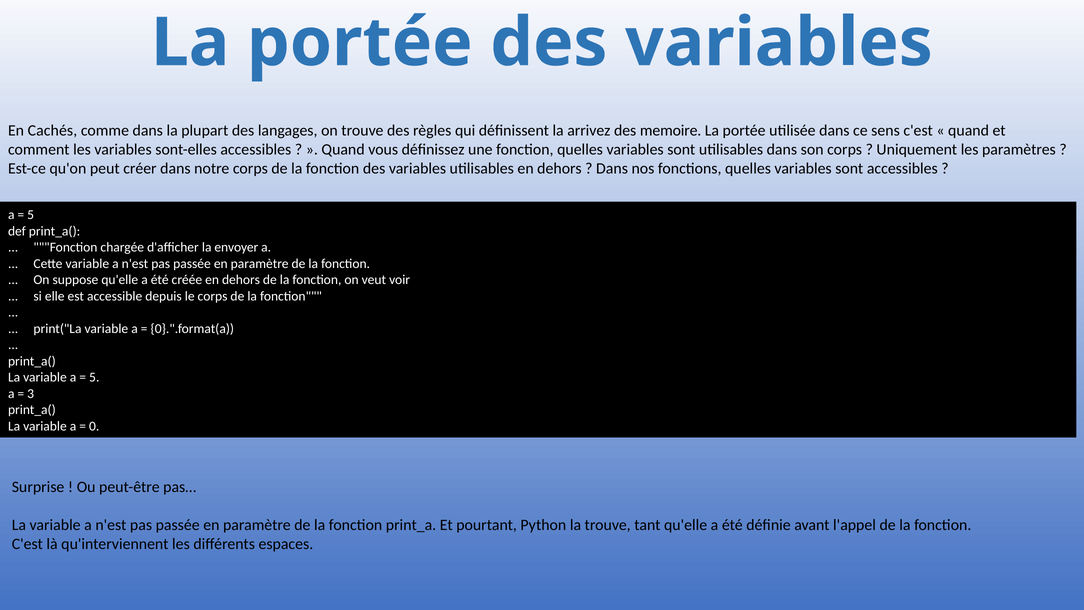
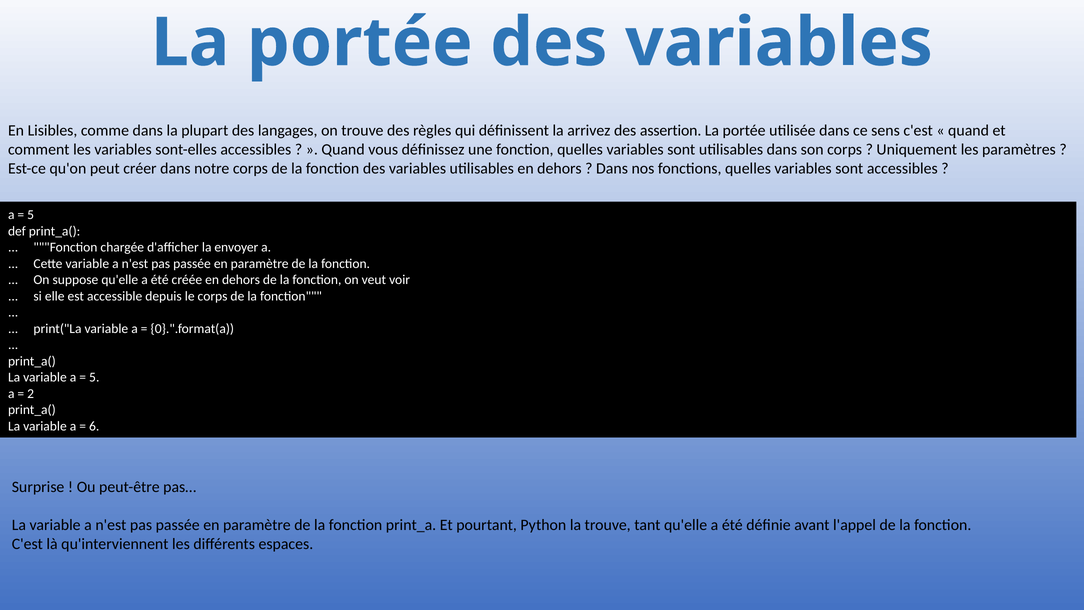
Cachés: Cachés -> Lisibles (52, 131)
memoire: memoire -> assertion (671, 131)
3: 3 -> 2 (31, 394)
0: 0 -> 6 (94, 426)
